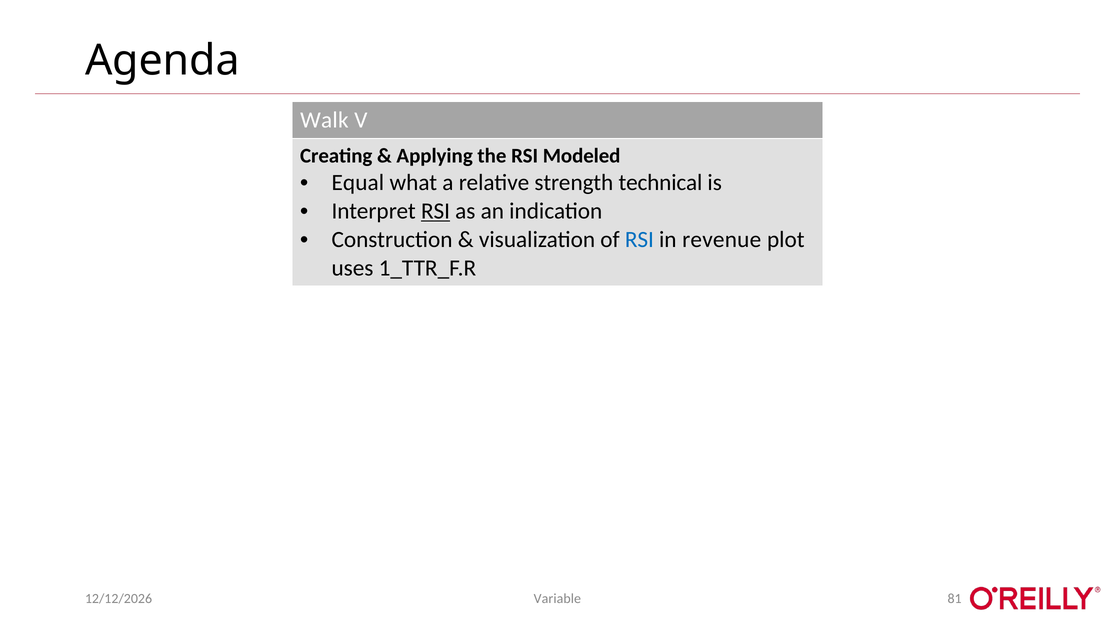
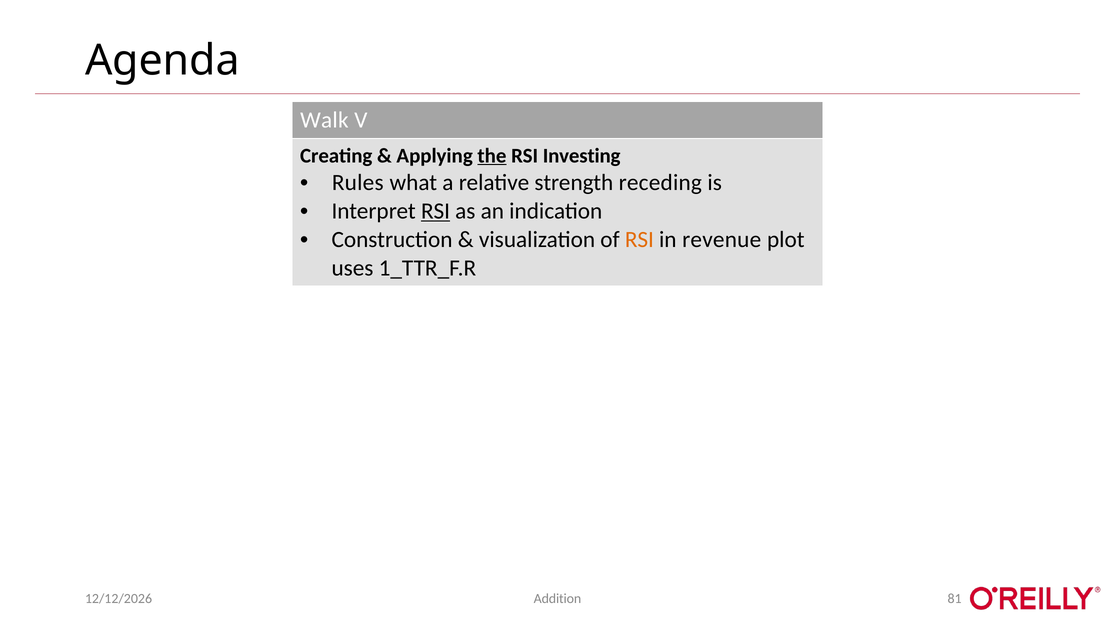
the underline: none -> present (492, 156)
Modeled: Modeled -> Investing (582, 156)
Equal: Equal -> Rules (358, 183)
technical: technical -> receding (660, 183)
RSI colour: blue -> orange (639, 240)
Variable: Variable -> Addition (557, 599)
